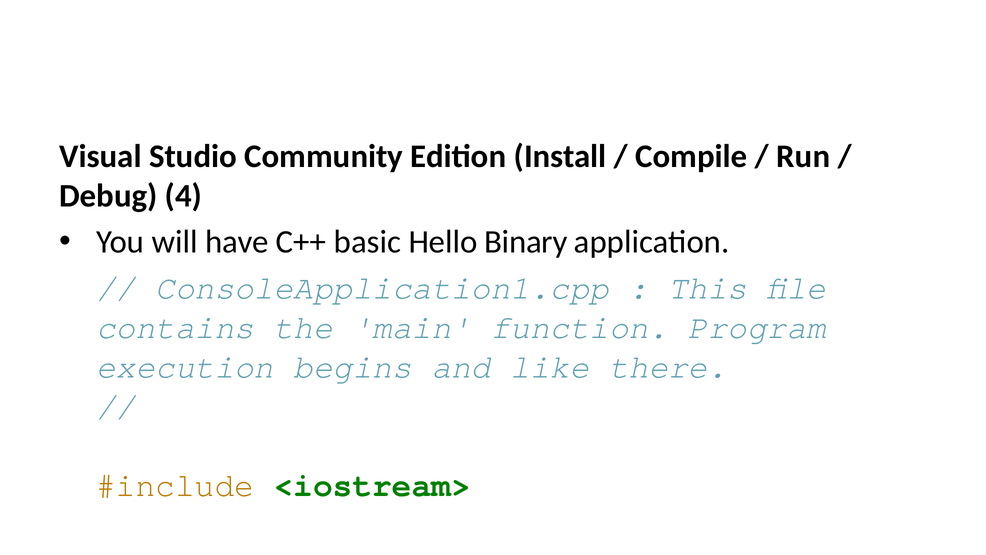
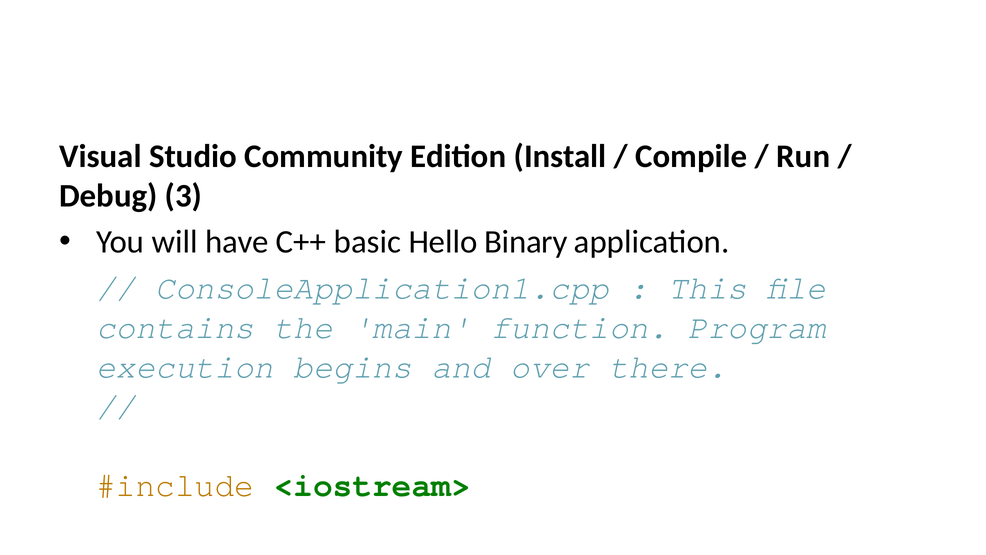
Debug 4: 4 -> 3 (183, 196)
like: like -> over (550, 367)
